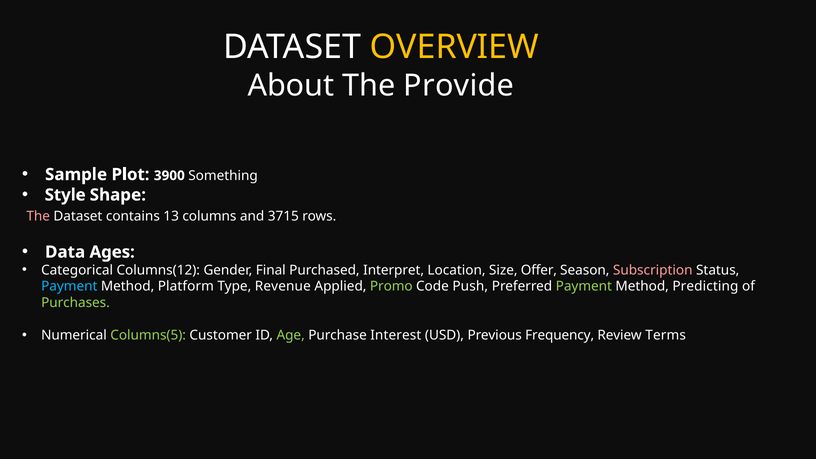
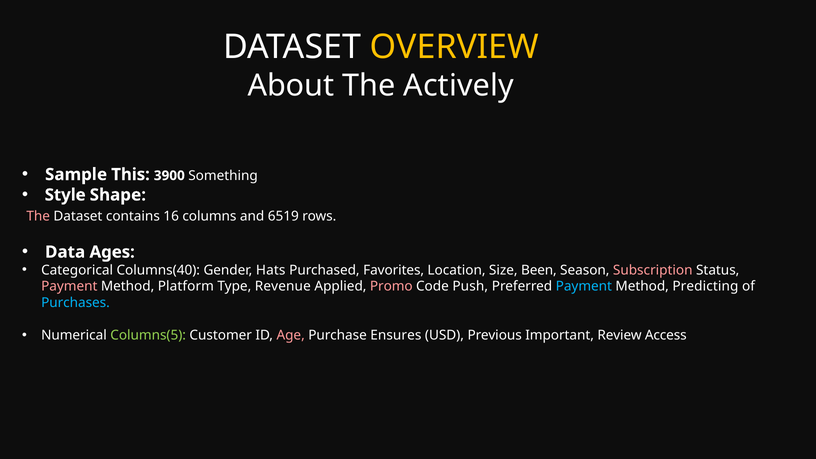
Provide: Provide -> Actively (459, 86)
Plot: Plot -> This (131, 175)
13: 13 -> 16 (171, 216)
3715: 3715 -> 6519 (283, 216)
Columns(12: Columns(12 -> Columns(40 (158, 270)
Final: Final -> Hats (271, 270)
Interpret: Interpret -> Favorites (394, 270)
Offer: Offer -> Been (539, 270)
Payment colour: light blue -> pink (69, 286)
Promo colour: light green -> pink (391, 286)
Payment colour: light green -> light blue (584, 286)
Purchases colour: light green -> light blue (75, 303)
Age colour: light green -> pink (291, 335)
Interest: Interest -> Ensures (396, 335)
Frequency: Frequency -> Important (560, 335)
Terms: Terms -> Access (666, 335)
